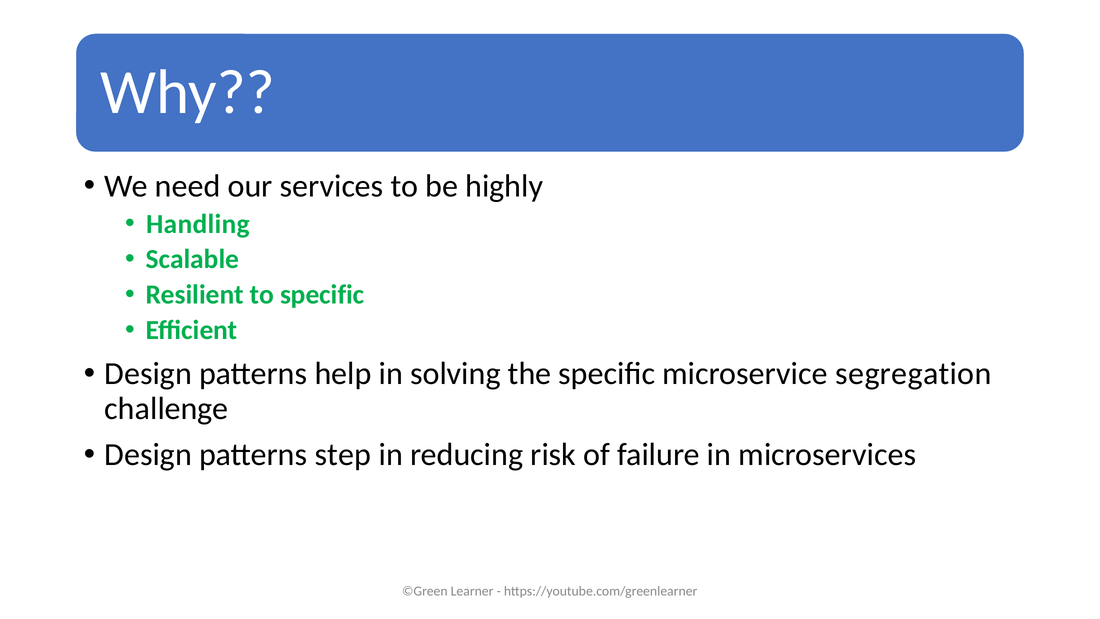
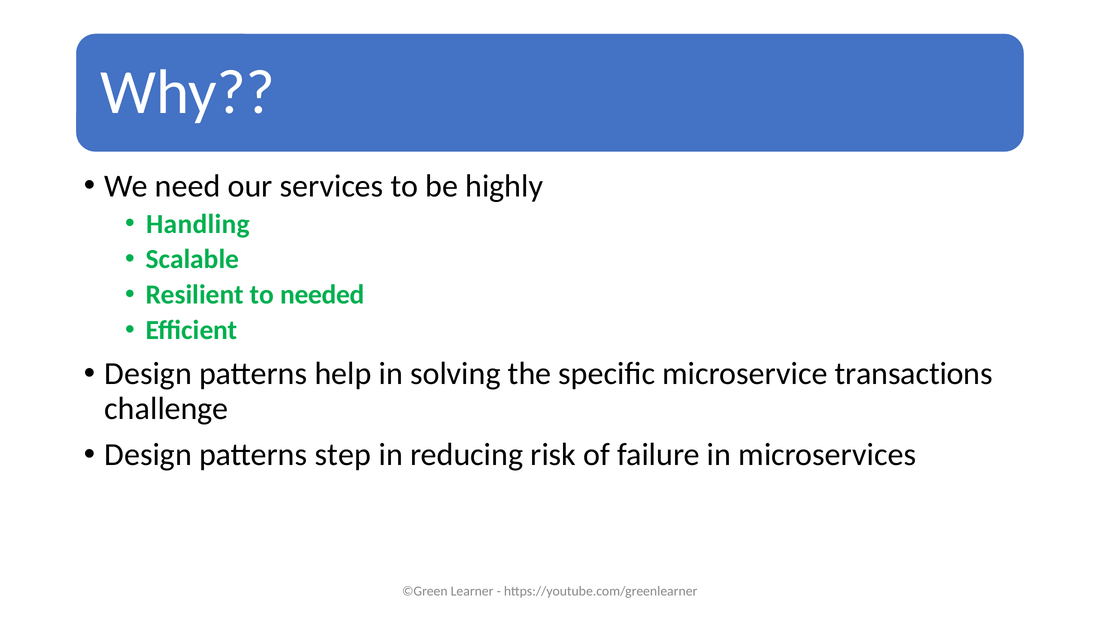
to specific: specific -> needed (322, 295)
segregation: segregation -> transactions (914, 374)
